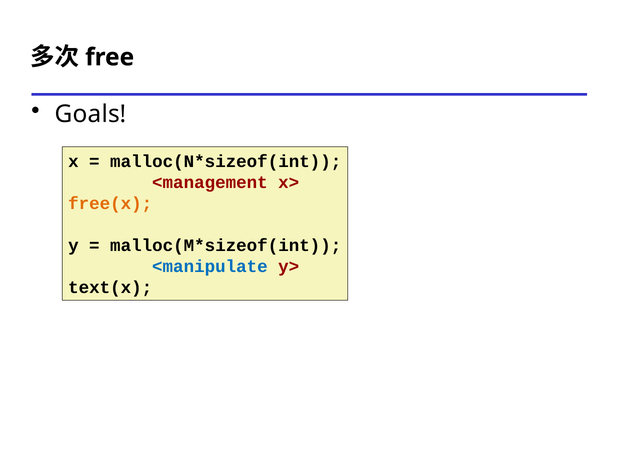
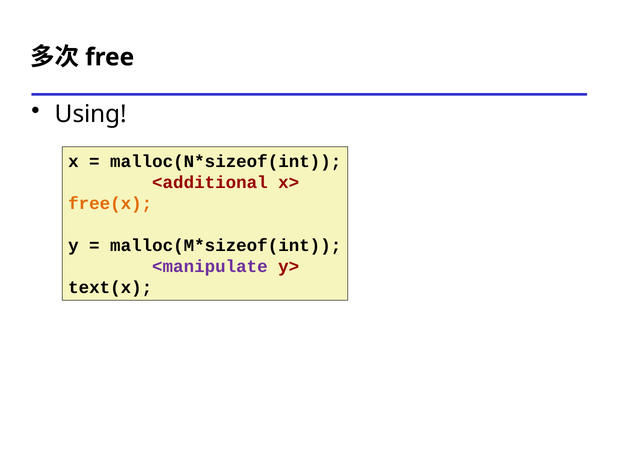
Goals: Goals -> Using (91, 114)
<management: <management -> <additional (210, 183)
<manipulate colour: blue -> purple (210, 266)
